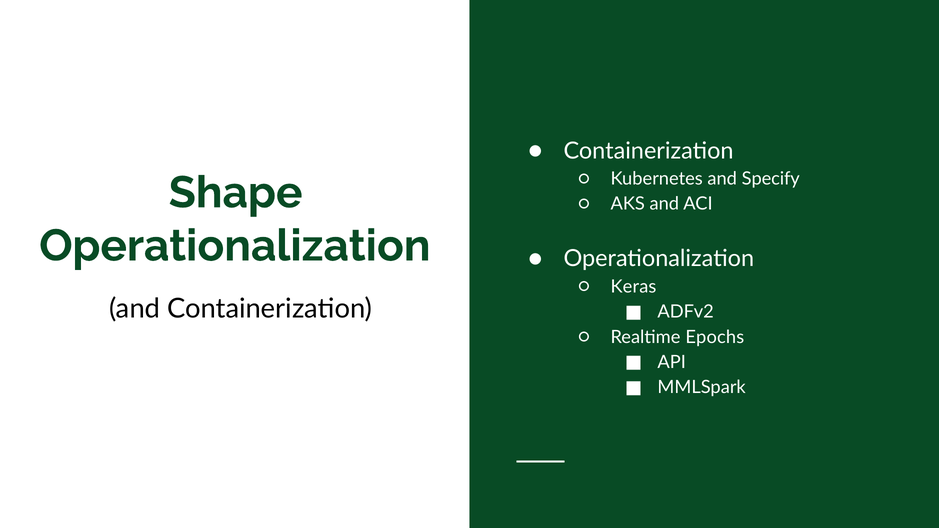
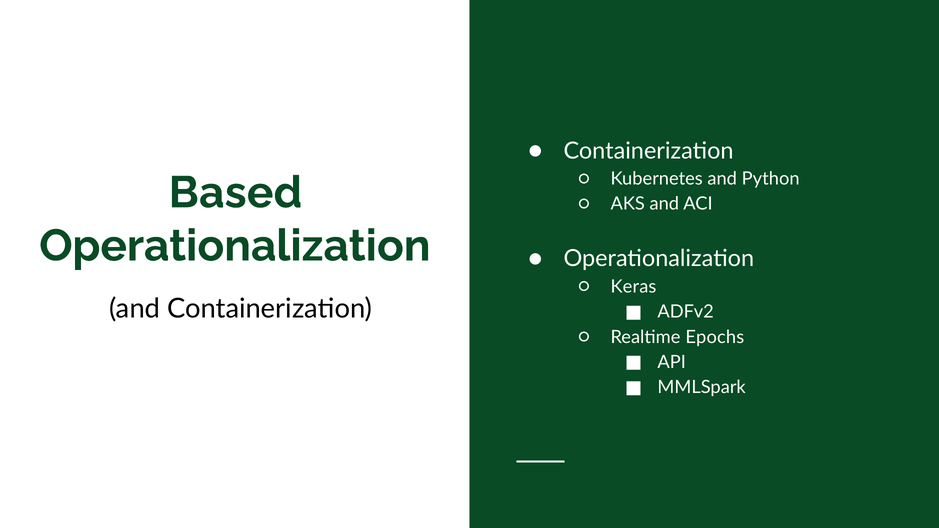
Specify: Specify -> Python (771, 179)
Shape: Shape -> Based (235, 193)
